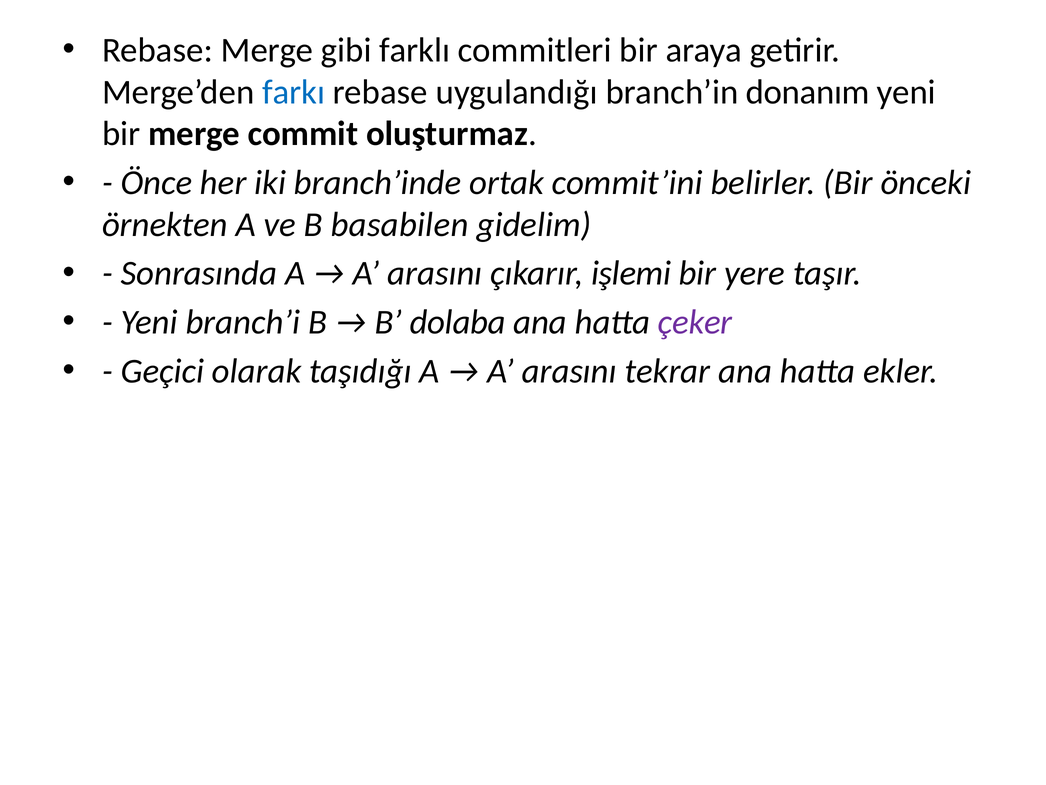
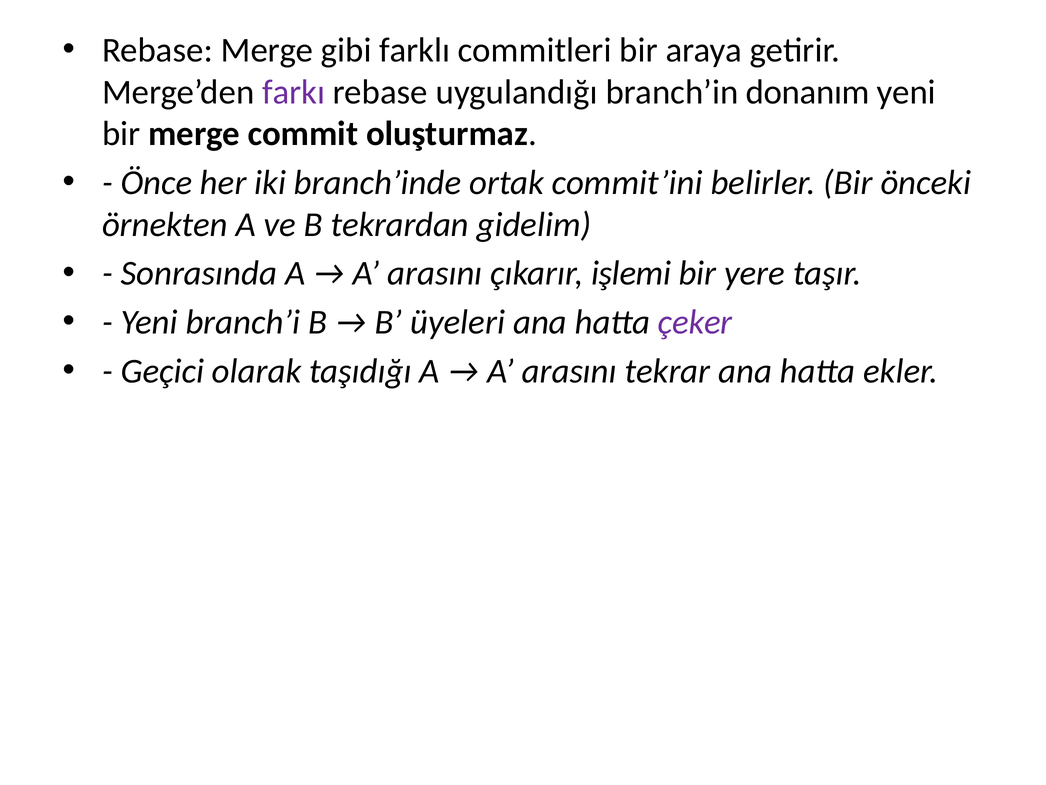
farkı colour: blue -> purple (294, 92)
basabilen: basabilen -> tekrardan (400, 224)
dolaba: dolaba -> üyeleri (458, 322)
